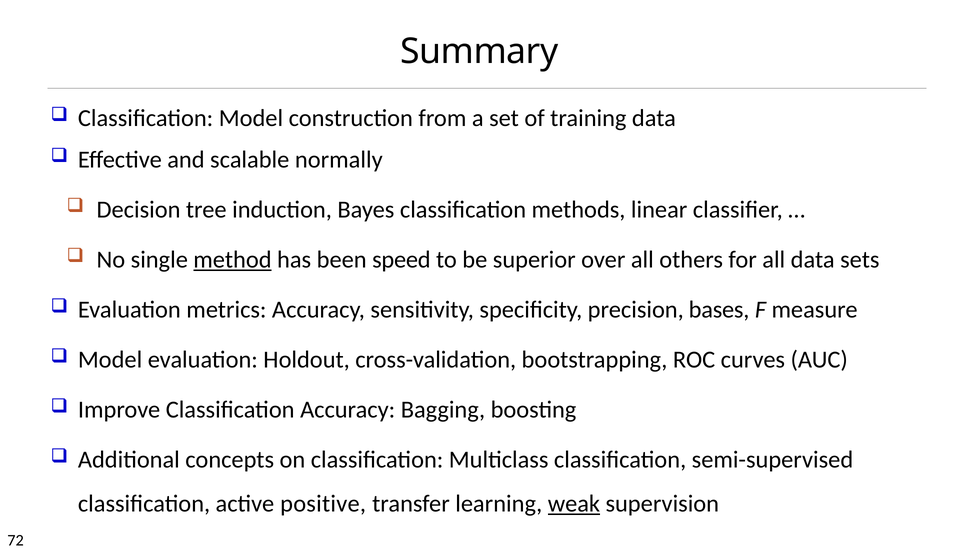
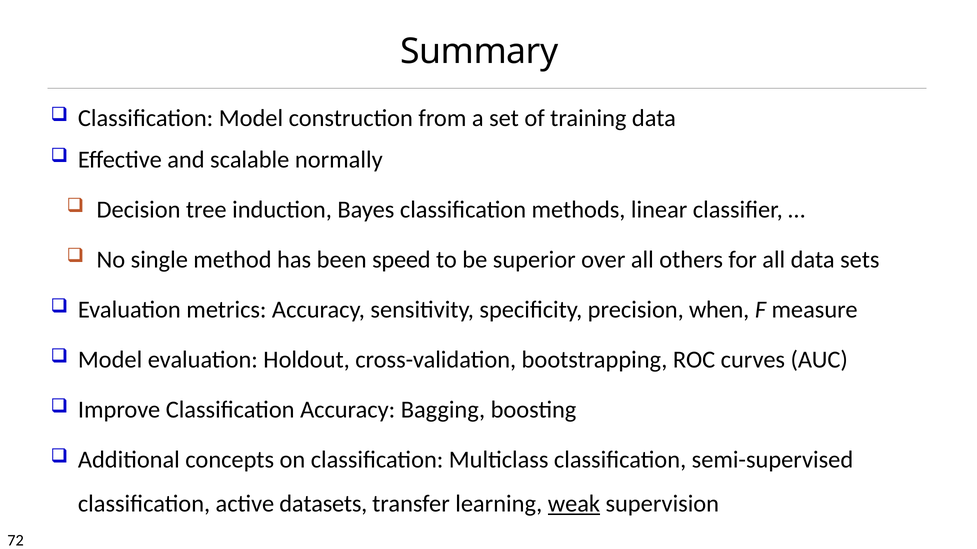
method underline: present -> none (232, 260)
bases: bases -> when (719, 310)
positive: positive -> datasets (323, 504)
